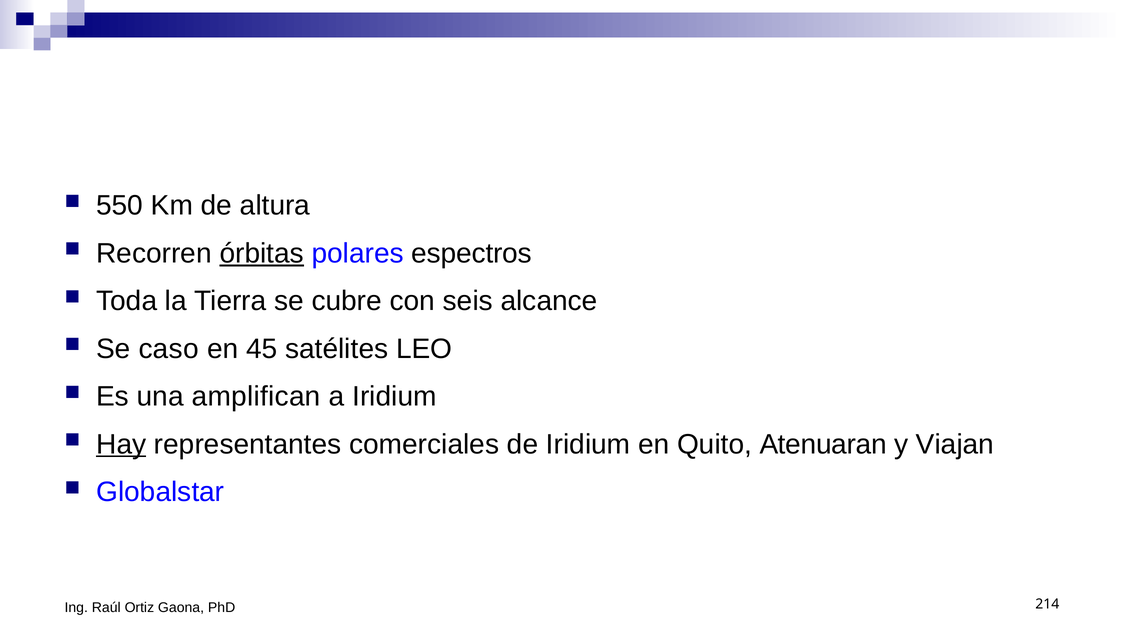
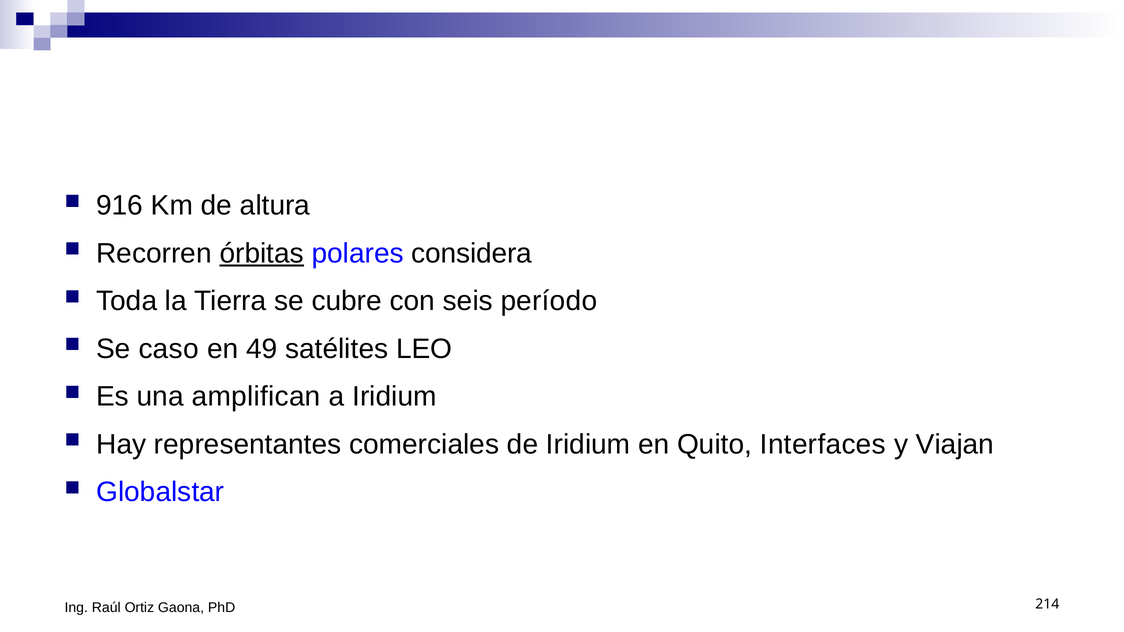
550: 550 -> 916 (120, 206)
espectros: espectros -> considera (472, 253)
alcance: alcance -> período (549, 301)
45: 45 -> 49 (262, 349)
Hay underline: present -> none (121, 444)
Atenuaran: Atenuaran -> Interfaces (823, 444)
